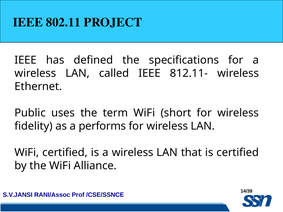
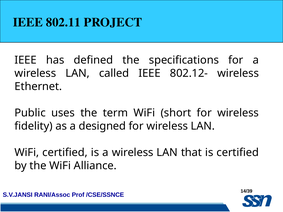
812.11-: 812.11- -> 802.12- (189, 73)
performs: performs -> designed (102, 126)
